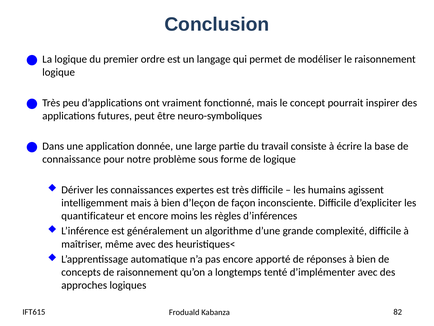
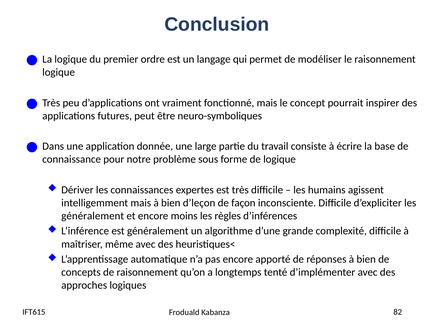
quantificateur: quantificateur -> généralement (93, 216)
